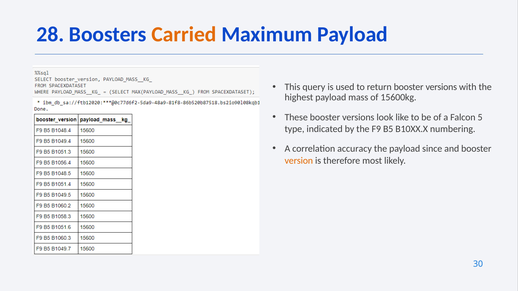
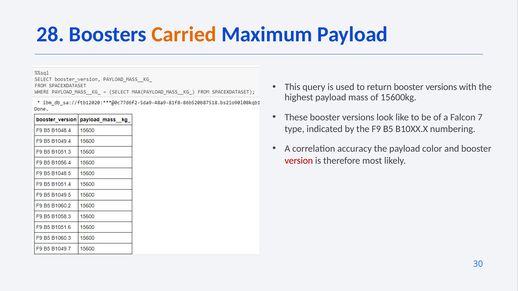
5: 5 -> 7 (480, 117)
since: since -> color (432, 149)
version colour: orange -> red (299, 161)
